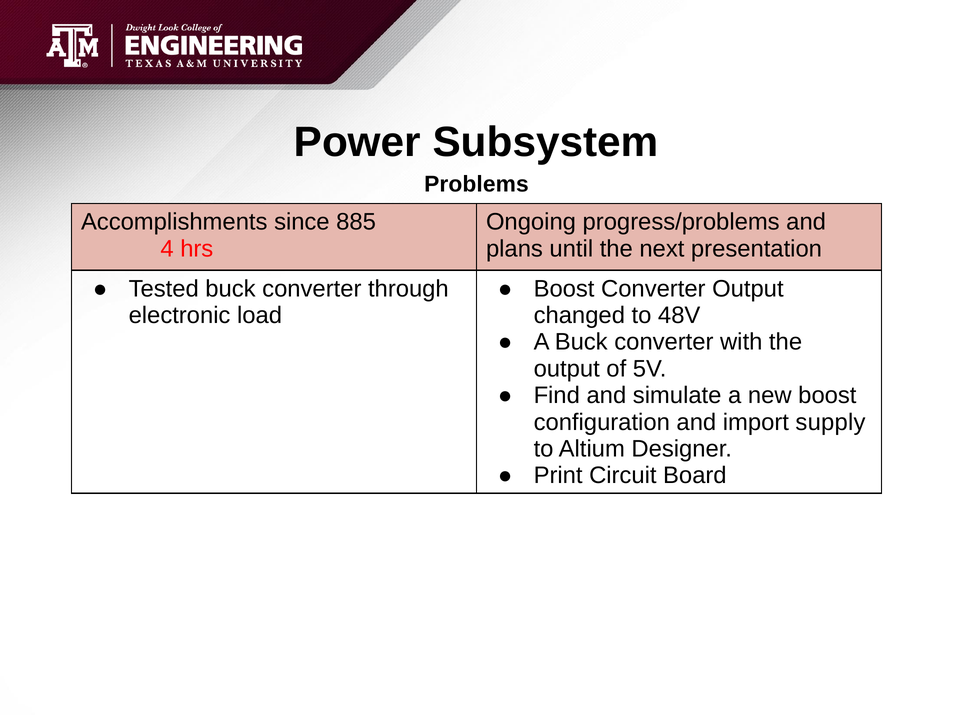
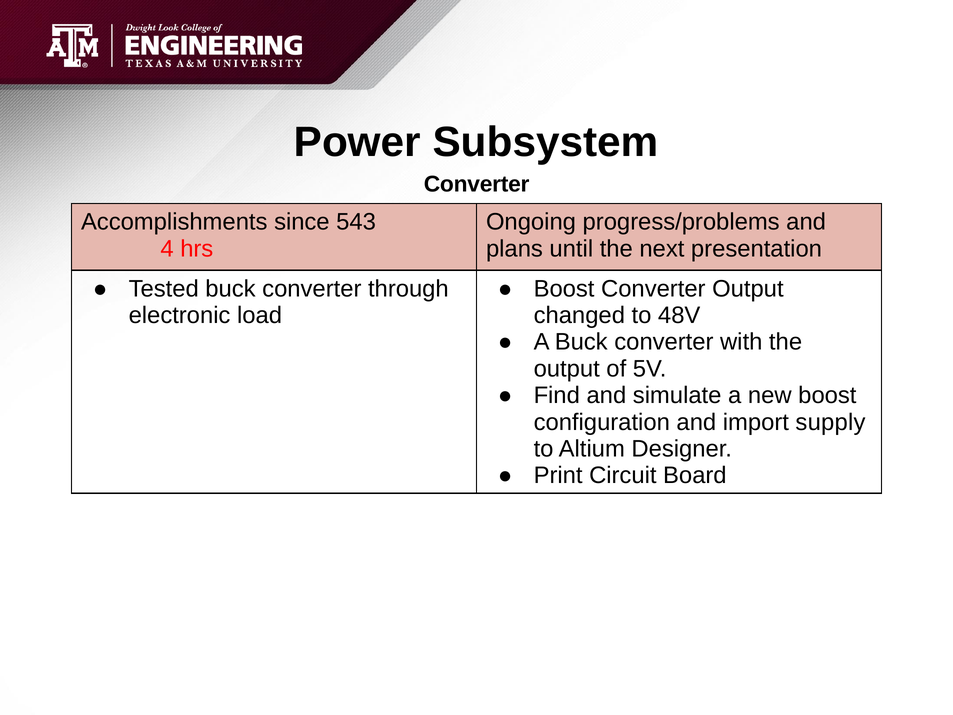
Problems: Problems -> Converter (477, 184)
885: 885 -> 543 (356, 222)
